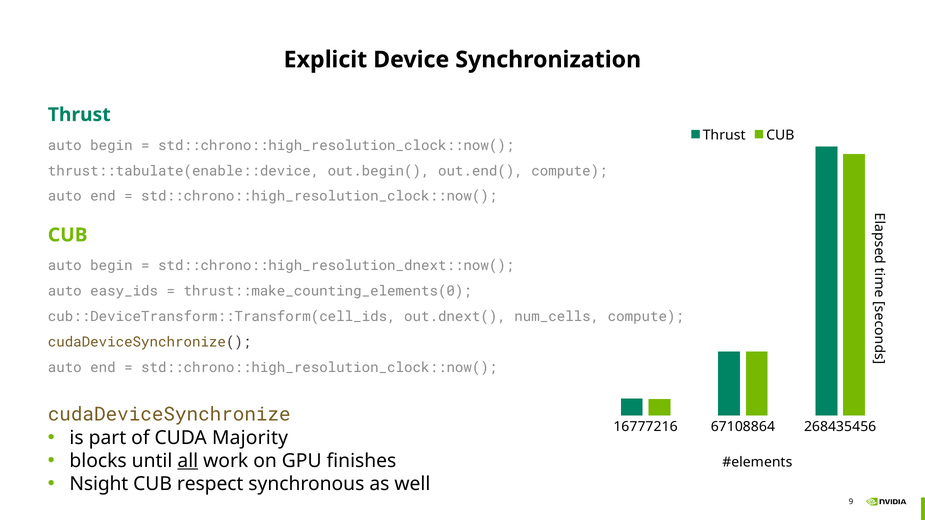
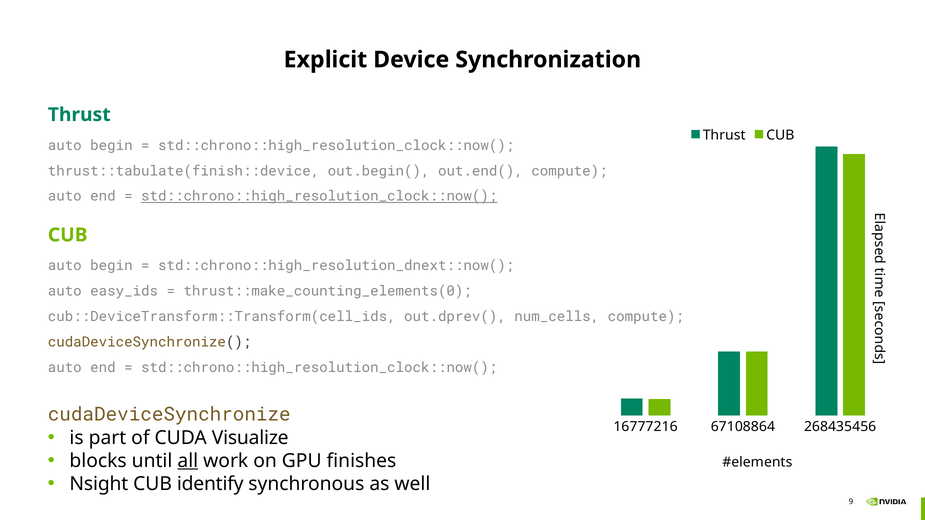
thrust::tabulate(enable::device: thrust::tabulate(enable::device -> thrust::tabulate(finish::device (184, 171)
std::chrono::high_resolution_clock::now( underline: none -> present (319, 196)
out.dnext(: out.dnext( -> out.dprev( (455, 317)
Majority: Majority -> Visualize (250, 438)
respect: respect -> identify (210, 484)
